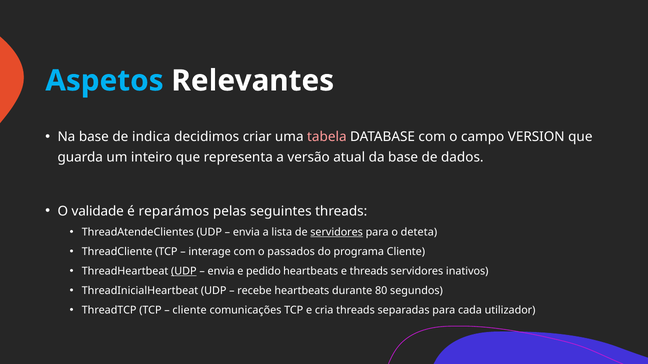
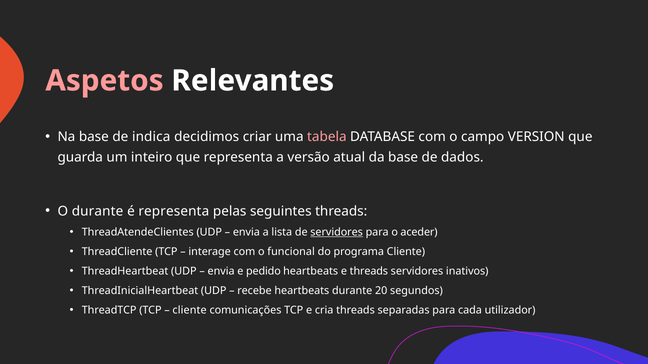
Aspetos colour: light blue -> pink (104, 81)
O validade: validade -> durante (98, 211)
é reparámos: reparámos -> representa (174, 211)
deteta: deteta -> aceder (419, 232)
passados: passados -> funcional (291, 252)
UDP underline: present -> none (184, 271)
80: 80 -> 20 (381, 291)
